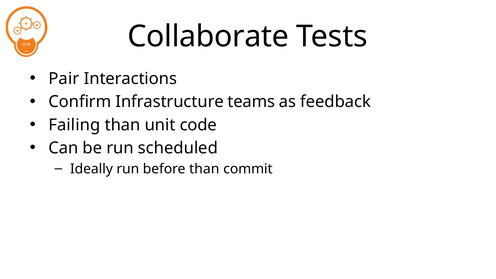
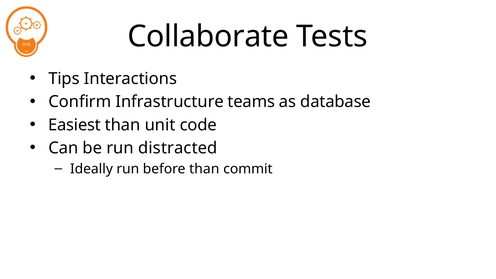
Pair: Pair -> Tips (64, 79)
feedback: feedback -> database (336, 102)
Failing: Failing -> Easiest (75, 125)
scheduled: scheduled -> distracted (178, 148)
